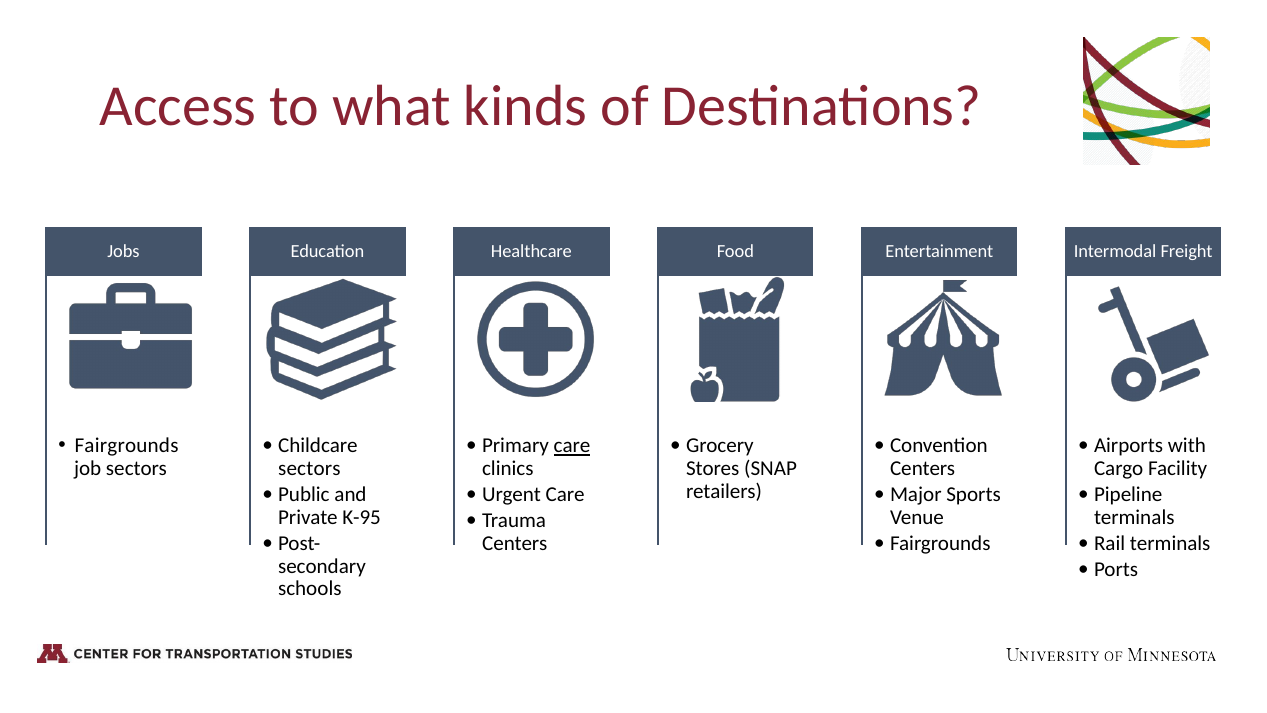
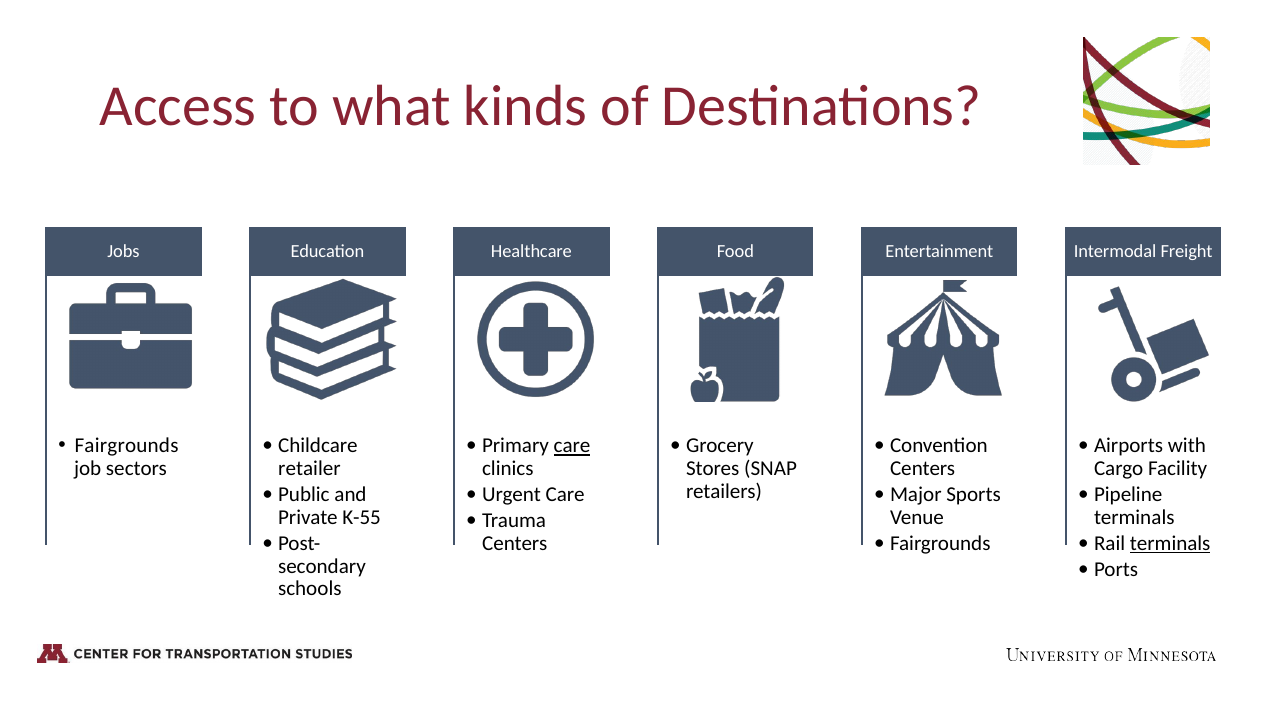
sectors: sectors -> retailer (309, 468)
K-95: K-95 -> K-55 (362, 517)
terminals underline: none -> present (1170, 543)
